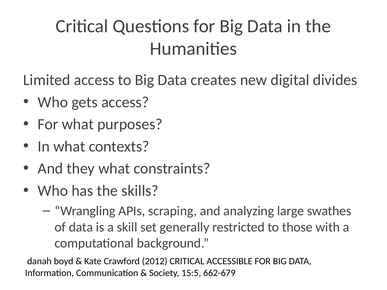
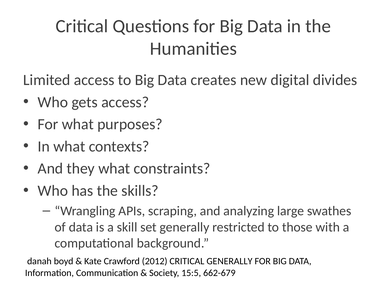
CRITICAL ACCESSIBLE: ACCESSIBLE -> GENERALLY (229, 261)
